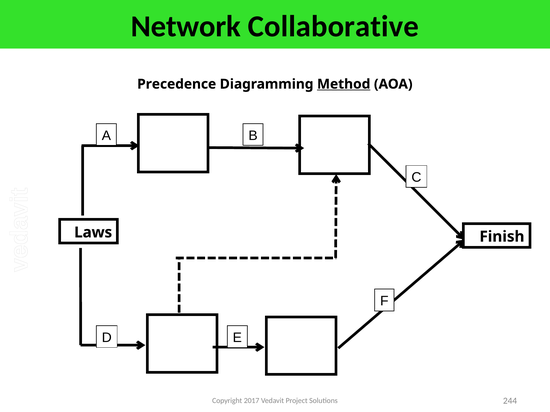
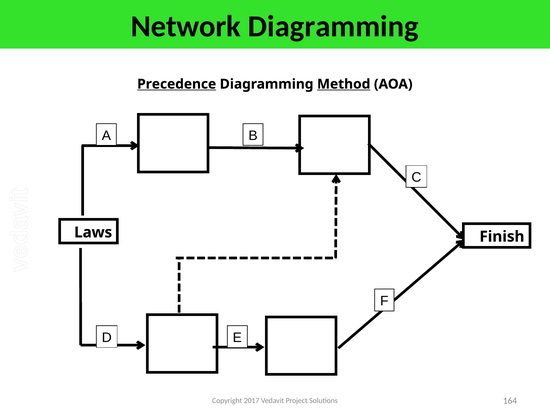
Network Collaborative: Collaborative -> Diagramming (333, 26)
Precedence underline: none -> present (177, 84)
244: 244 -> 164 (510, 401)
